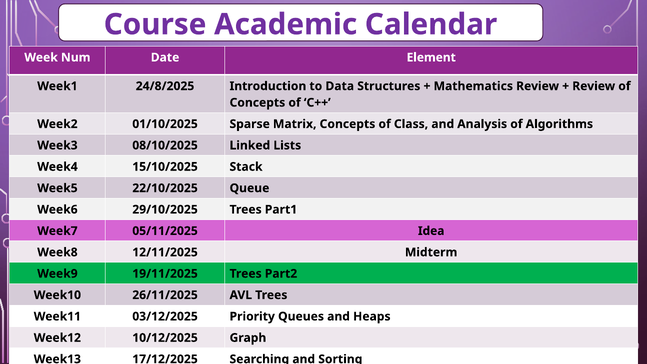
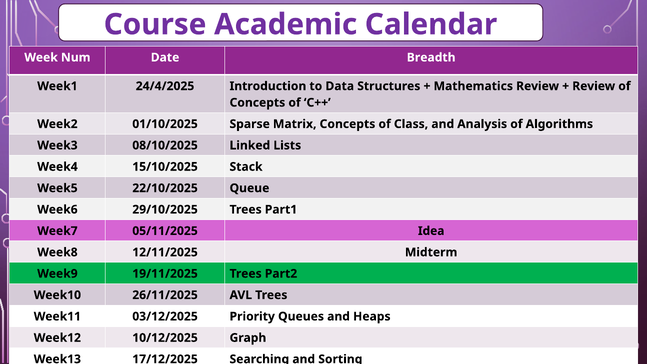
Element: Element -> Breadth (431, 57)
24/8/2025: 24/8/2025 -> 24/4/2025 (165, 86)
